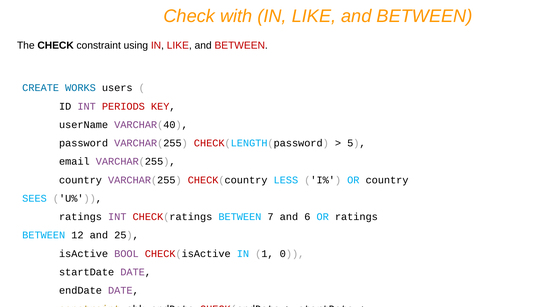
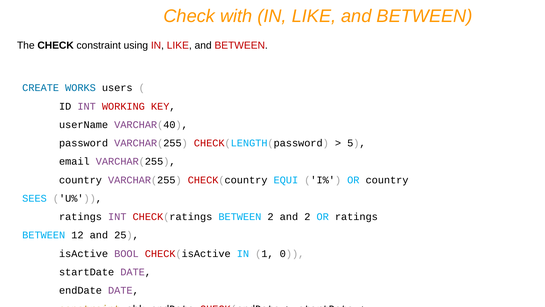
PERIODS: PERIODS -> WORKING (123, 106)
LESS: LESS -> EQUI (286, 180)
BETWEEN 7: 7 -> 2 (271, 217)
and 6: 6 -> 2 (307, 217)
